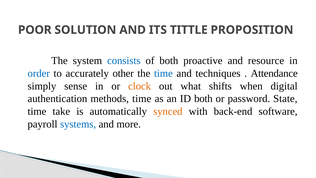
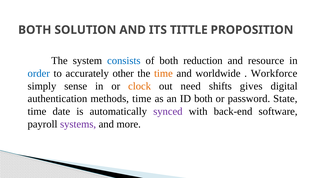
POOR: POOR -> BOTH (35, 30)
proactive: proactive -> reduction (203, 61)
time colour: blue -> orange (163, 73)
techniques: techniques -> worldwide (218, 73)
Attendance: Attendance -> Workforce (274, 73)
what: what -> need (191, 86)
when: when -> gives (251, 86)
take: take -> date (61, 111)
synced colour: orange -> purple (168, 111)
systems colour: blue -> purple (78, 124)
